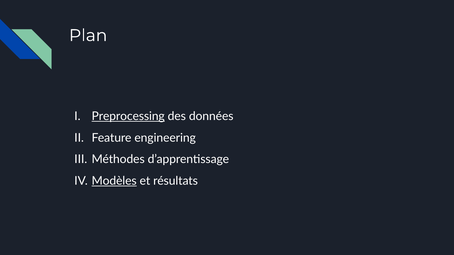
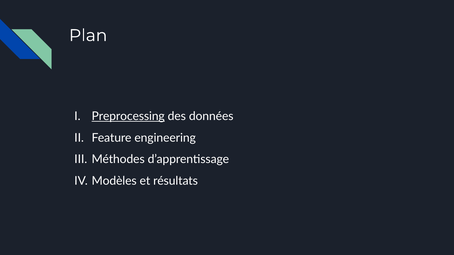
Modèles underline: present -> none (114, 181)
